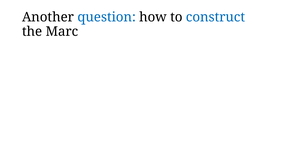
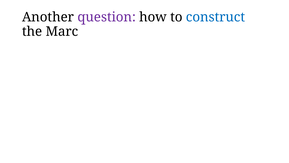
question colour: blue -> purple (107, 17)
